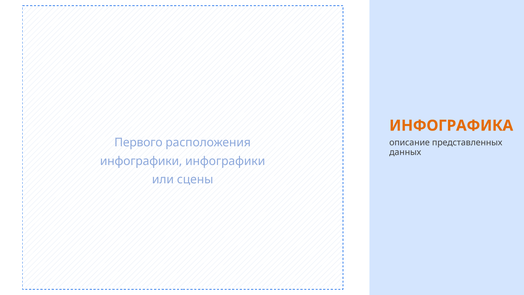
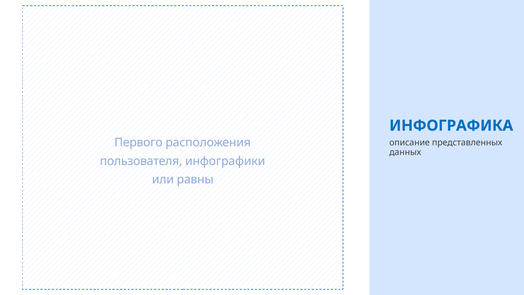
ИНФОГРАФИКА colour: orange -> blue (451, 126)
инфографики: инфографики -> пользователя (141, 161)
сцены: сцены -> равны (195, 179)
